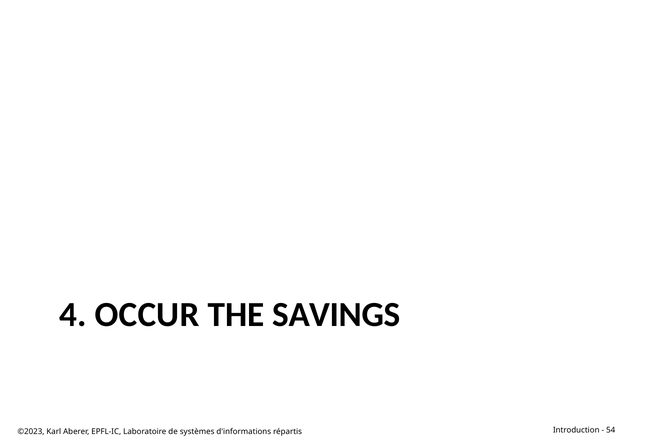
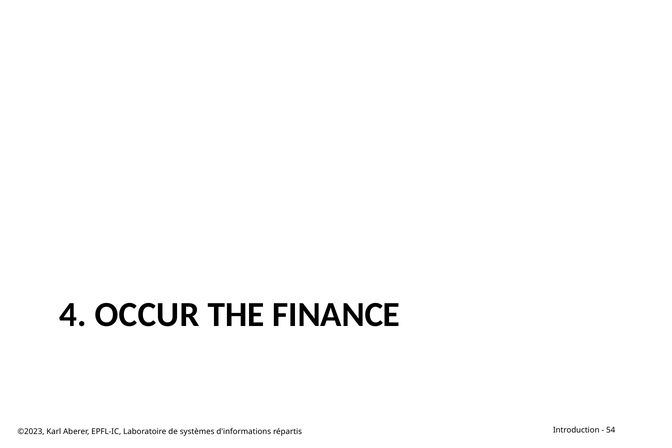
SAVINGS: SAVINGS -> FINANCE (336, 315)
